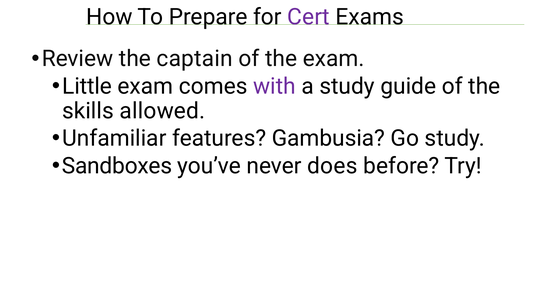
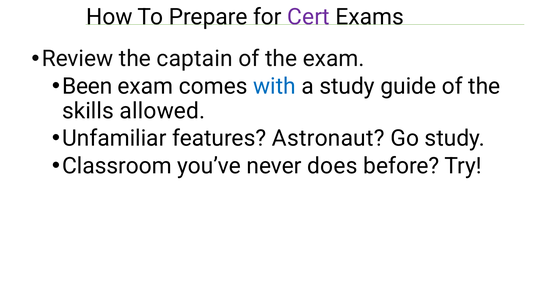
Little: Little -> Been (87, 86)
with colour: purple -> blue (274, 86)
Gambusia: Gambusia -> Astronaut (328, 138)
Sandboxes: Sandboxes -> Classroom (117, 166)
